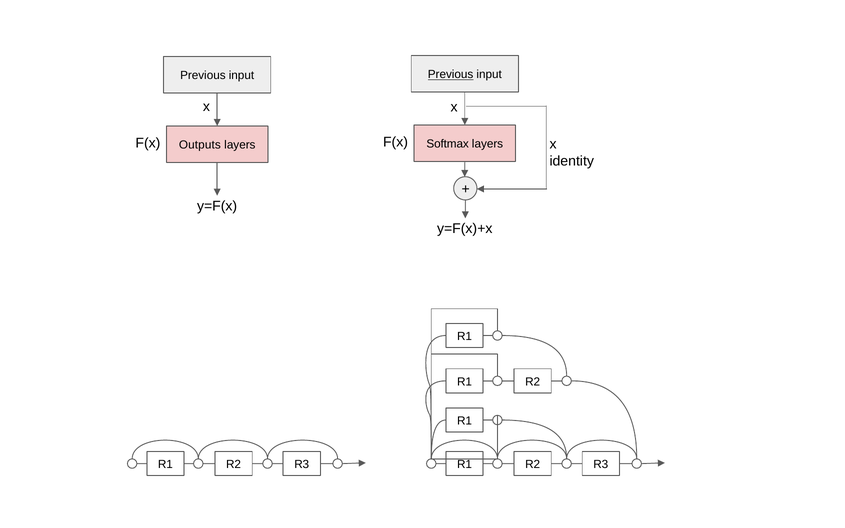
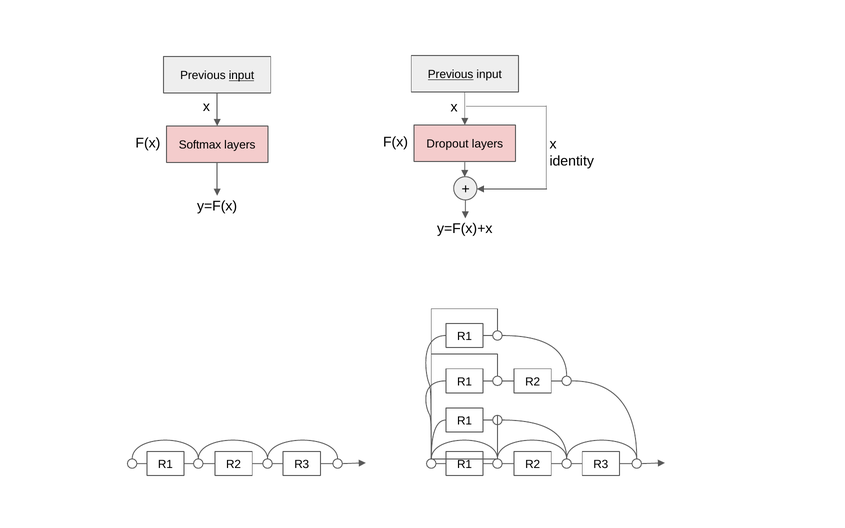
input underline: none -> present (241, 76)
Softmax: Softmax -> Dropout (448, 144)
Outputs: Outputs -> Softmax (200, 145)
